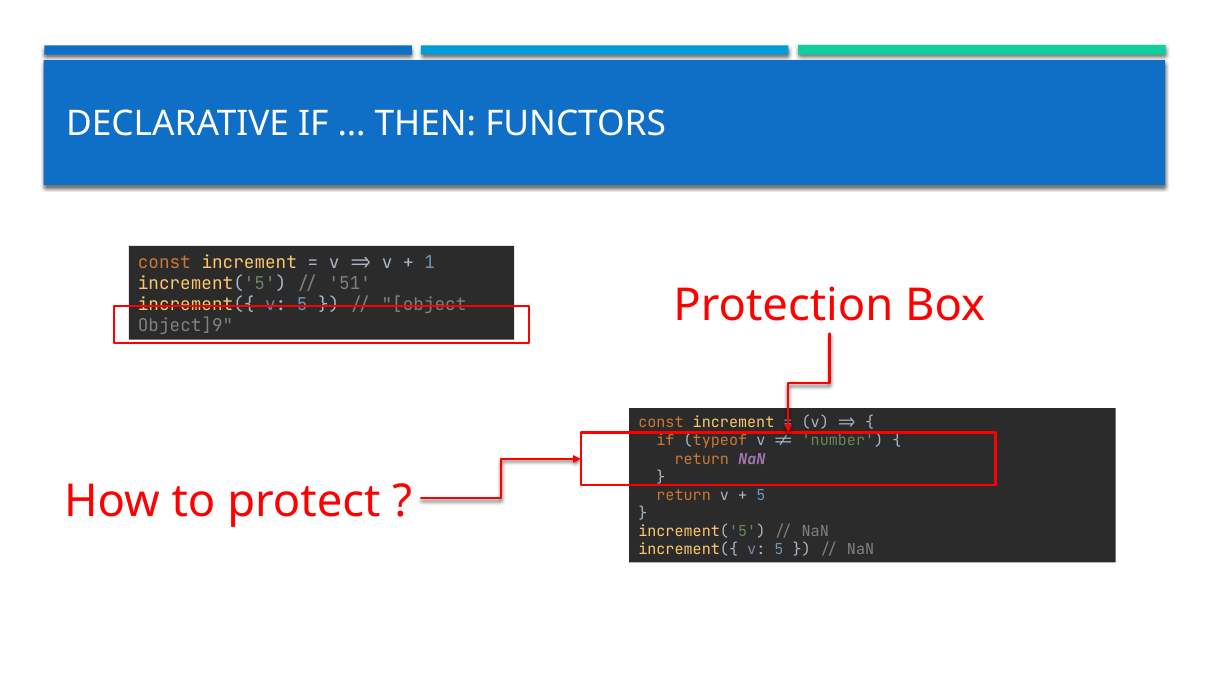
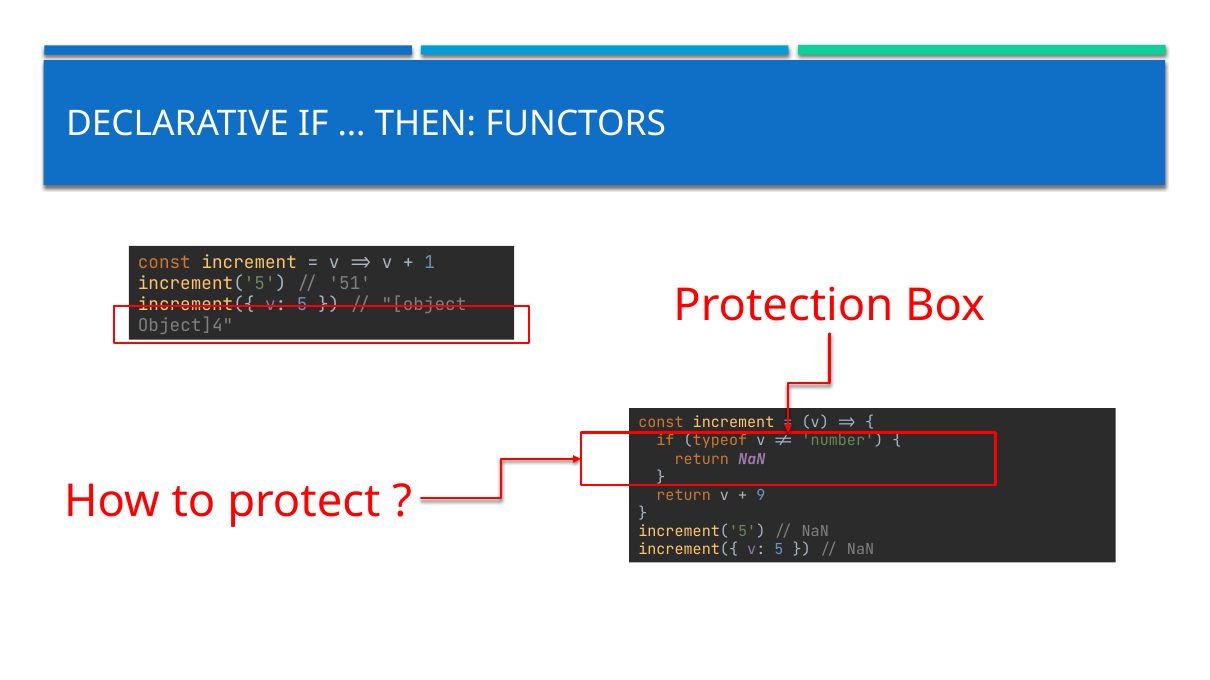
Object]9: Object]9 -> Object]4 (186, 326)
5: 5 -> 9 (761, 496)
